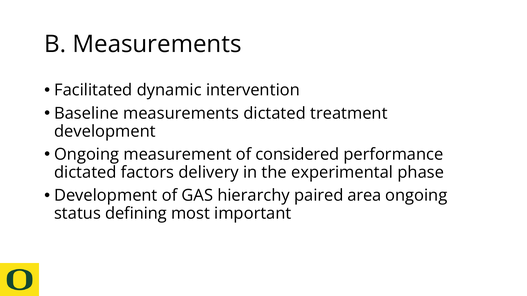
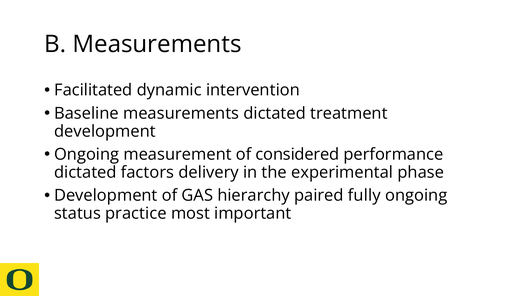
area: area -> fully (364, 196)
defining: defining -> practice (136, 214)
